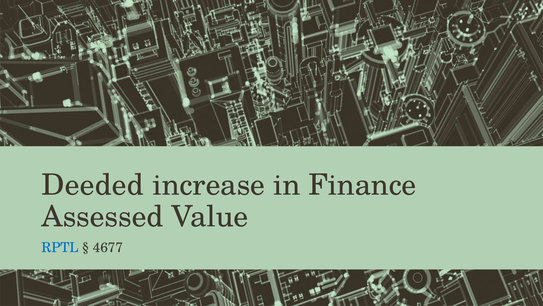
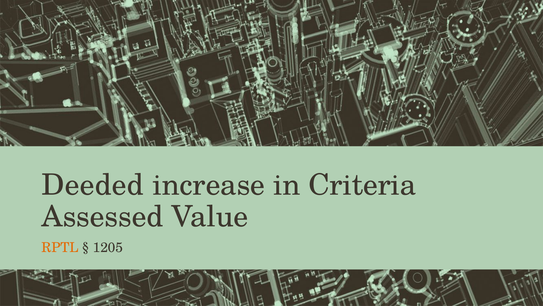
Finance: Finance -> Criteria (362, 185)
RPTL colour: blue -> orange (60, 247)
4677: 4677 -> 1205 (108, 247)
